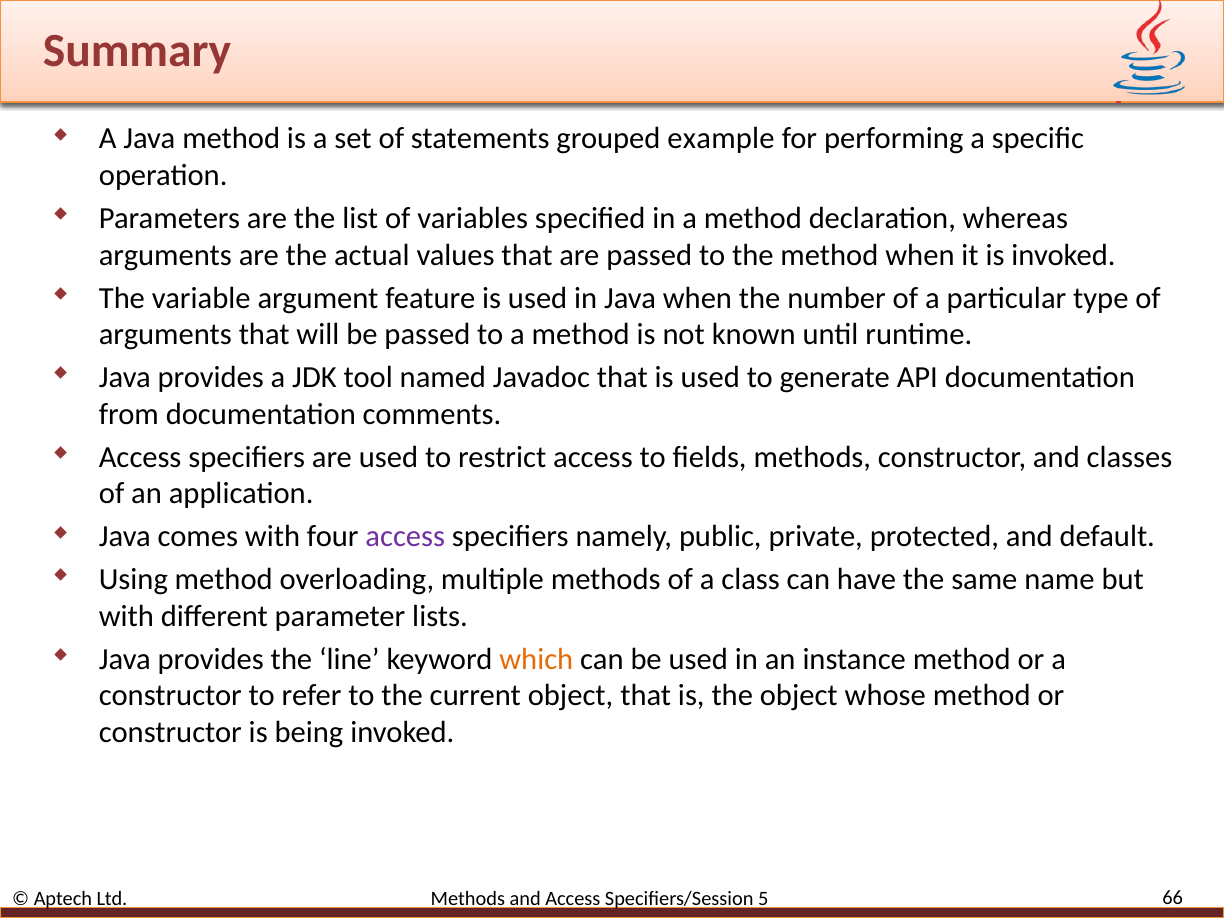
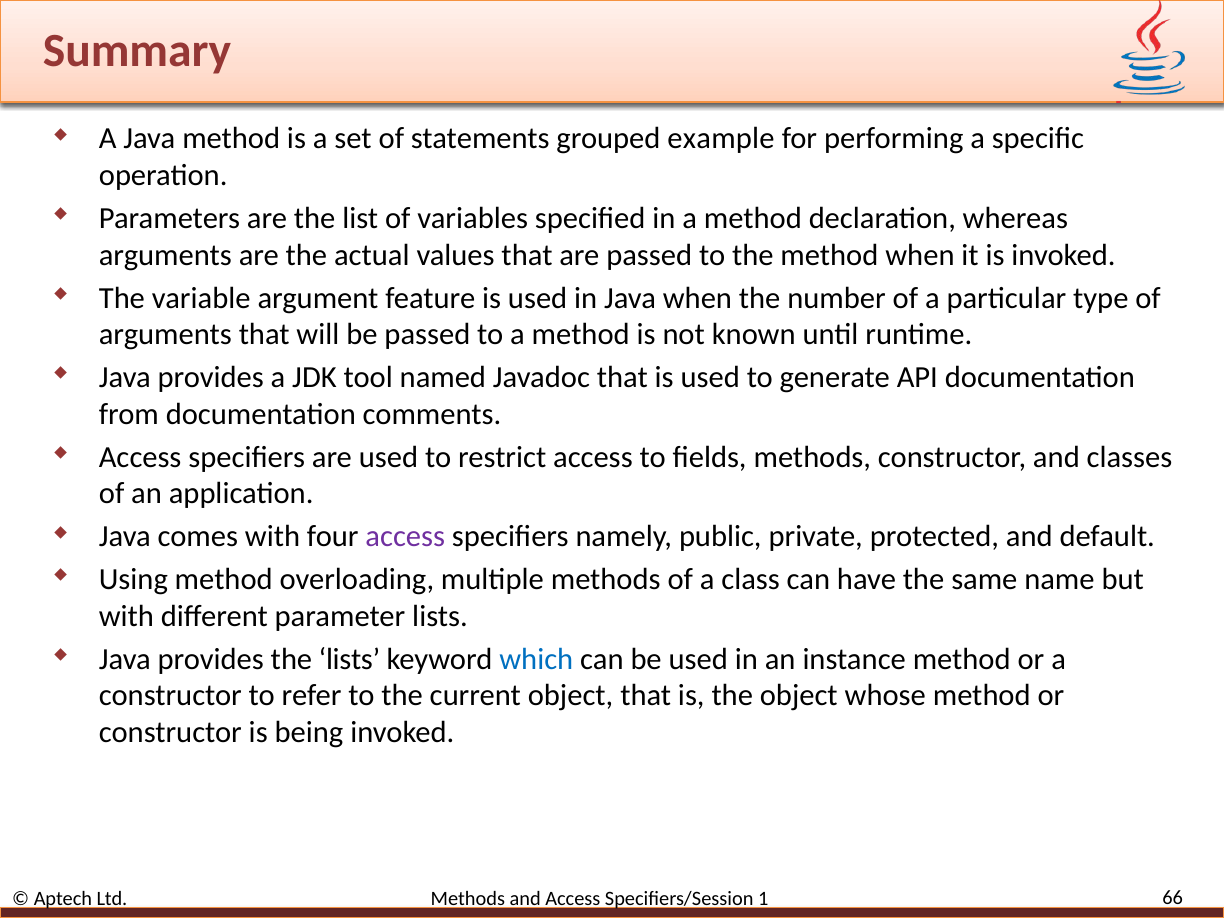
the line: line -> lists (349, 659)
which colour: orange -> blue (536, 659)
5: 5 -> 1 (763, 899)
